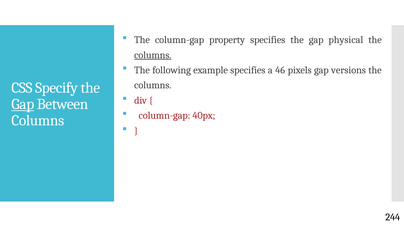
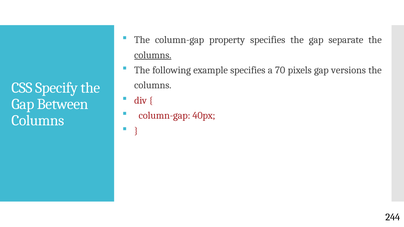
physical: physical -> separate (346, 40)
46: 46 -> 70 (280, 70)
Gap underline: present -> none (23, 104)
